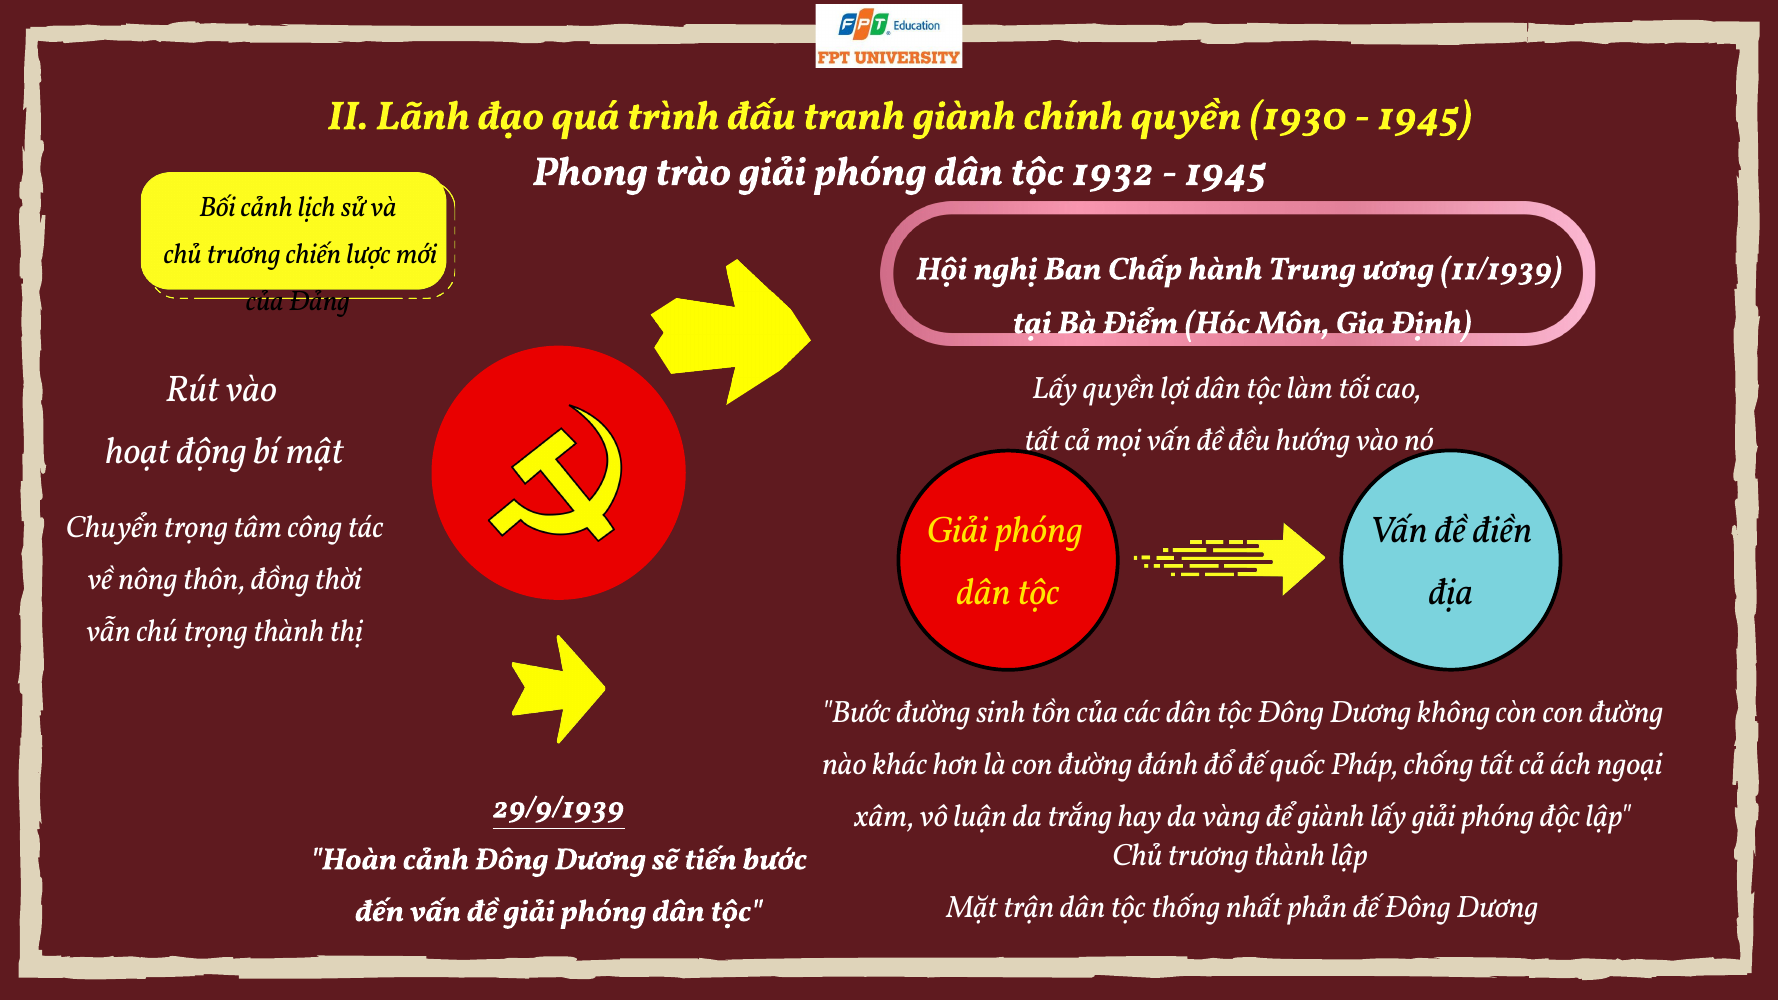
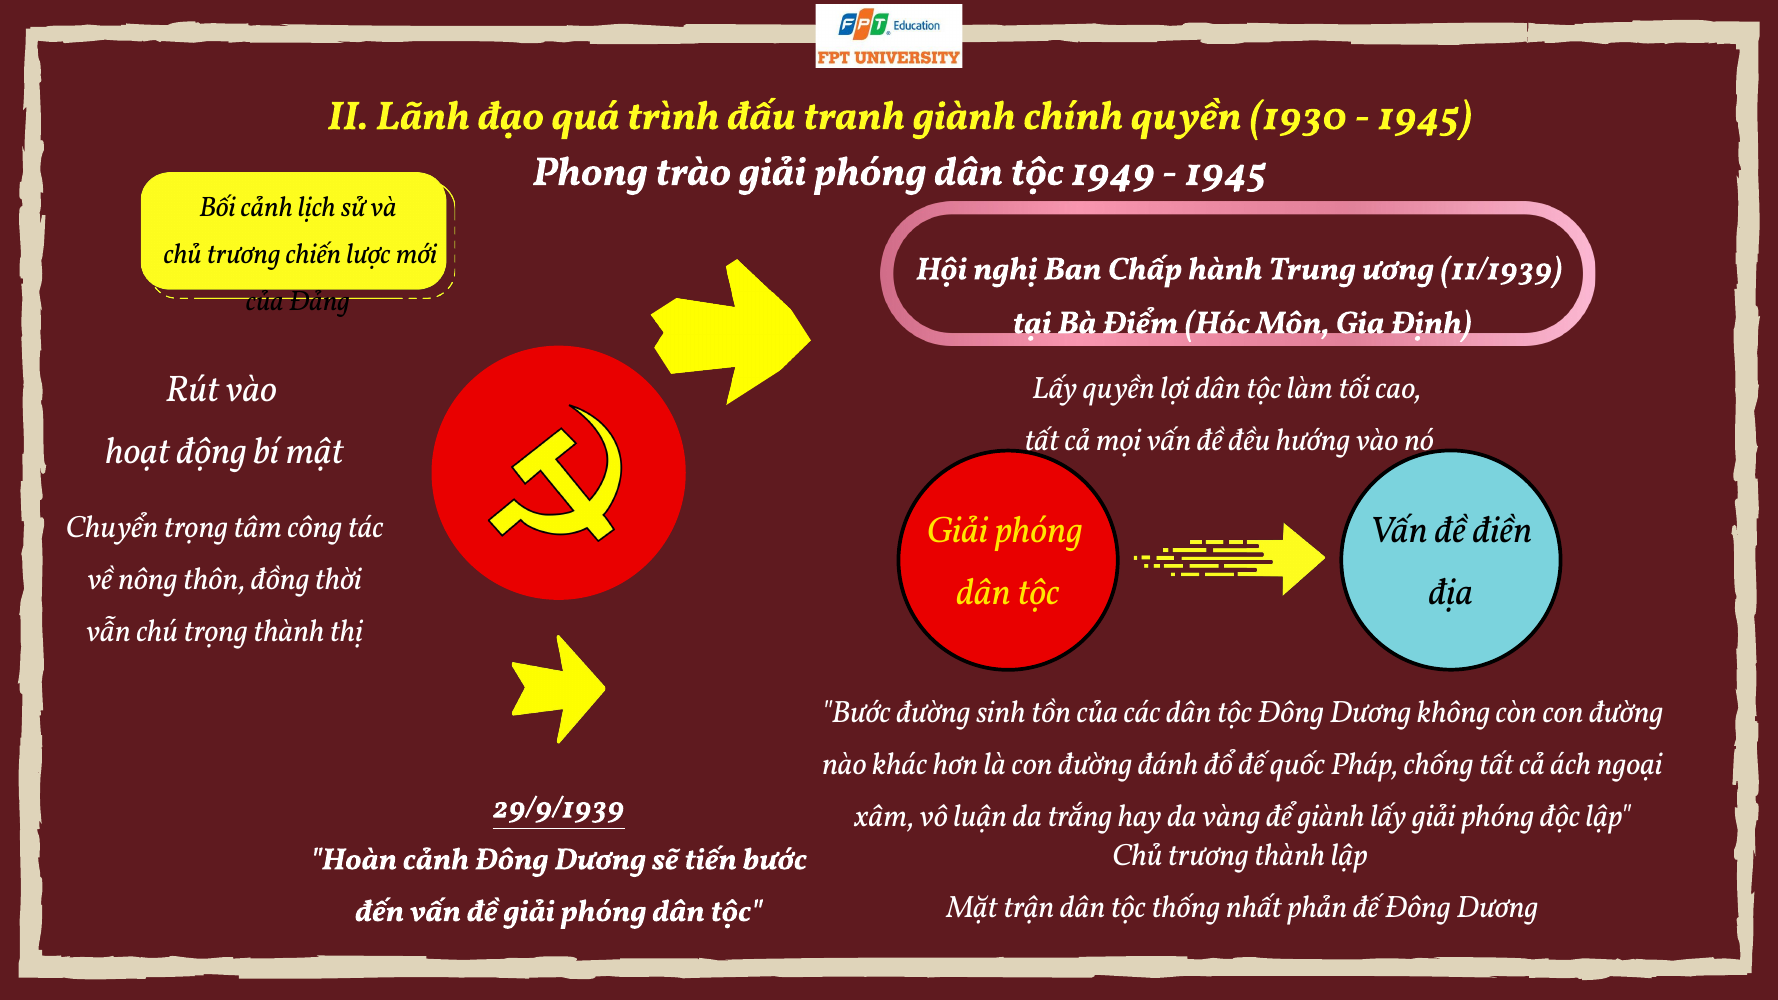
1932: 1932 -> 1949 (1113, 172)
